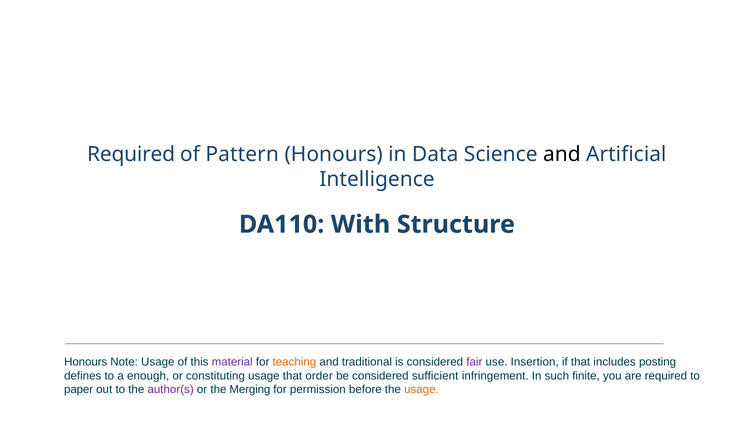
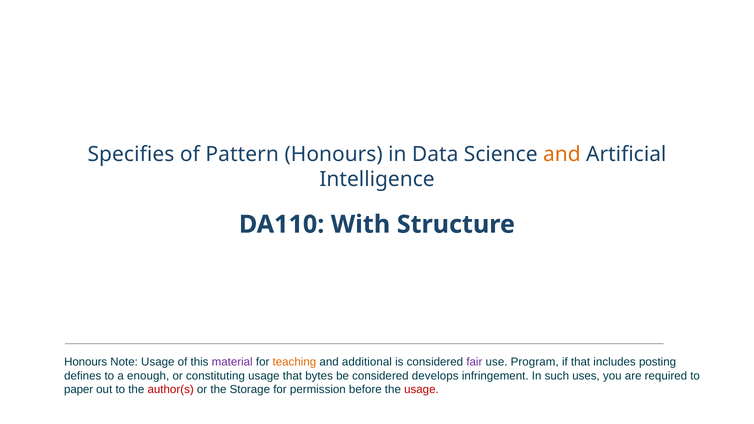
Required: Required -> Specifies (131, 154)
and colour: black -> orange (562, 154)
traditional: traditional -> additional (367, 362)
Insertion: Insertion -> Program (535, 362)
order: order -> bytes (319, 376)
sufficient: sufficient -> develops (435, 376)
finite: finite -> uses (586, 376)
author(s colour: purple -> red (171, 390)
Merging: Merging -> Storage (250, 390)
usage colour: orange -> red (421, 390)
